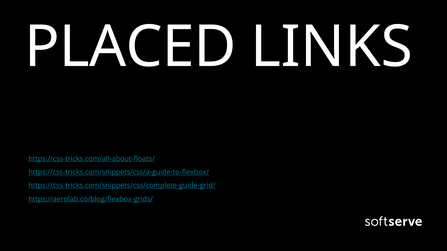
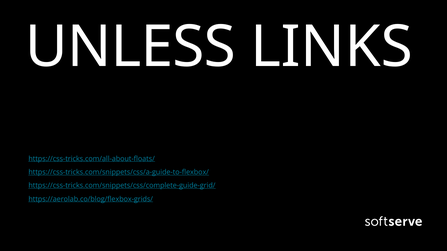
PLACED: PLACED -> UNLESS (130, 47)
